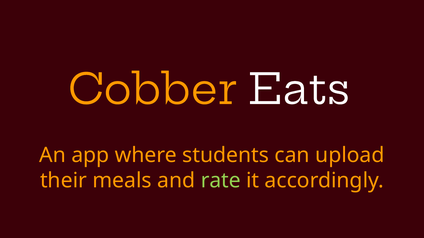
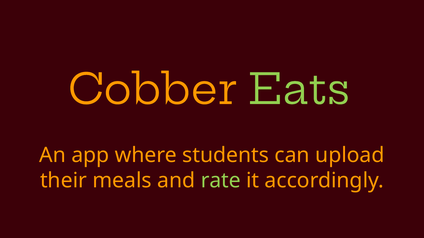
Eats colour: white -> light green (299, 90)
